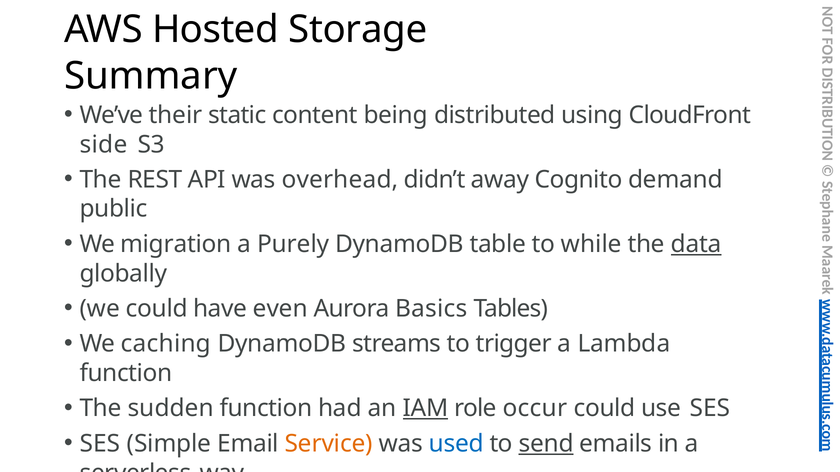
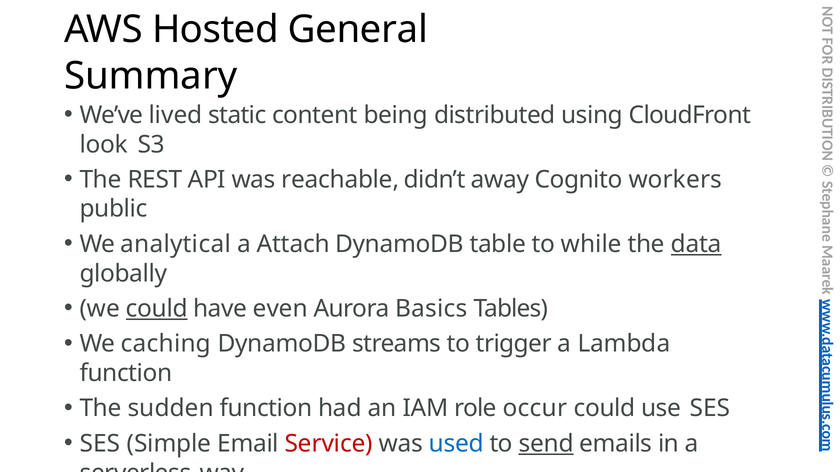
Storage: Storage -> General (358, 30)
their: their -> lived (176, 115)
side: side -> look (104, 145)
overhead: overhead -> reachable (340, 180)
demand: demand -> workers (675, 180)
migration: migration -> analytical (176, 244)
Purely: Purely -> Attach (293, 244)
could underline: none -> present (157, 309)
IAM underline: present -> none (426, 409)
Service colour: orange -> red (329, 444)
